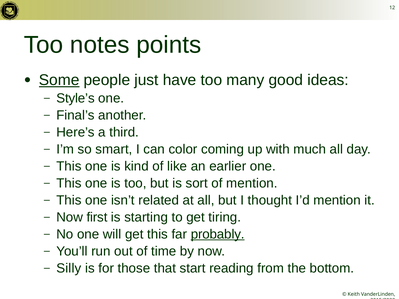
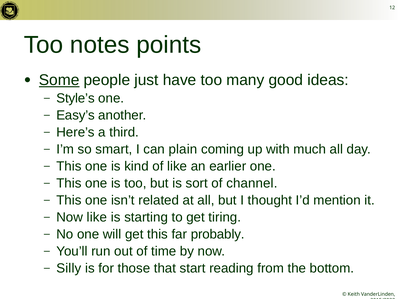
Final’s: Final’s -> Easy’s (76, 115)
color: color -> plain (183, 149)
of mention: mention -> channel (252, 183)
Now first: first -> like (97, 217)
probably underline: present -> none (218, 234)
